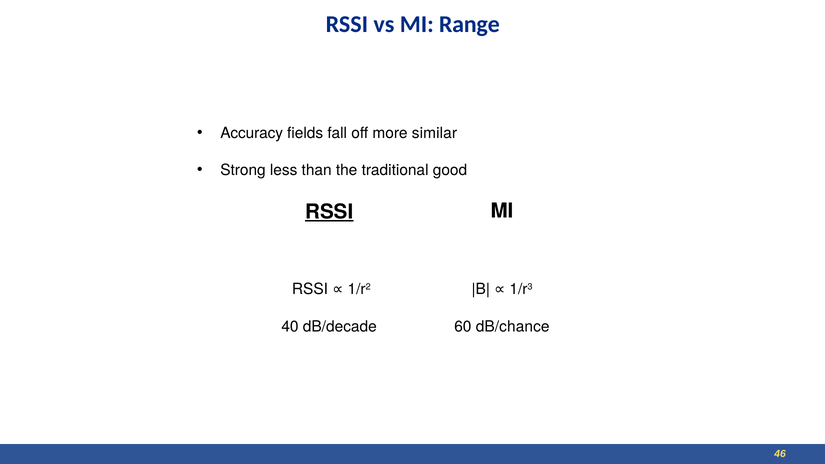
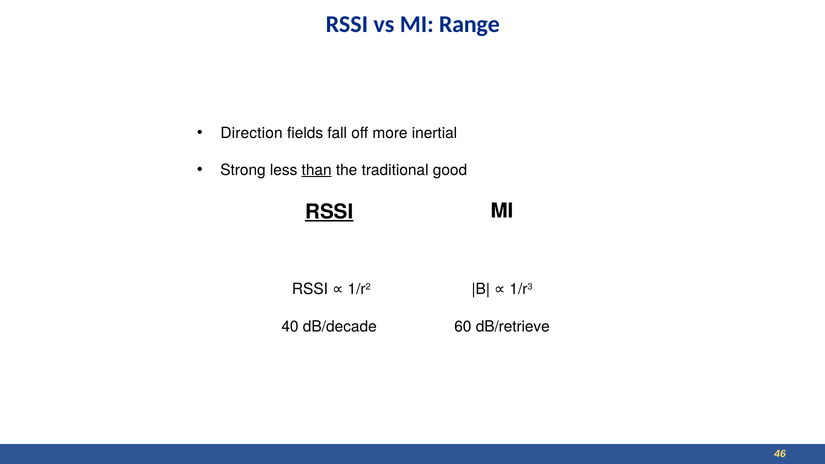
Accuracy: Accuracy -> Direction (252, 133)
similar: similar -> inertial (434, 133)
than underline: none -> present (317, 170)
dB/chance: dB/chance -> dB/retrieve (513, 326)
